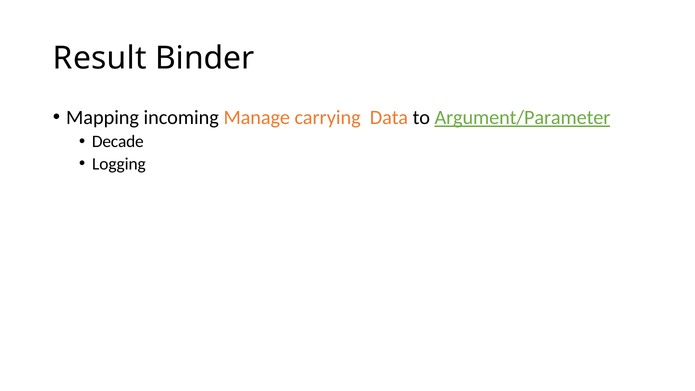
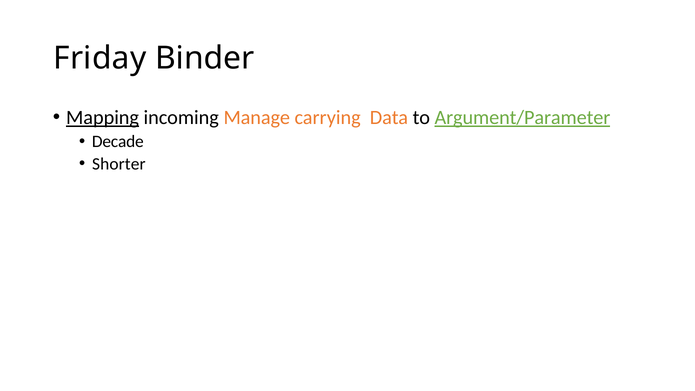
Result: Result -> Friday (100, 58)
Mapping underline: none -> present (103, 118)
Logging: Logging -> Shorter (119, 164)
